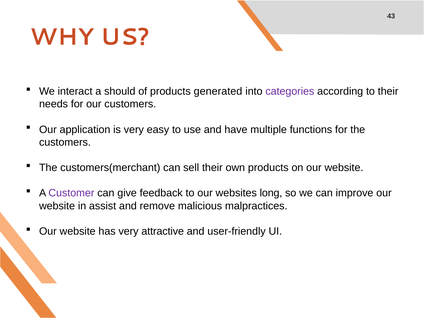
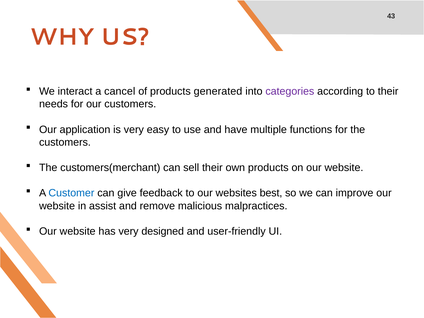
should: should -> cancel (120, 91)
Customer colour: purple -> blue (71, 193)
long: long -> best (271, 193)
attractive: attractive -> designed (163, 231)
